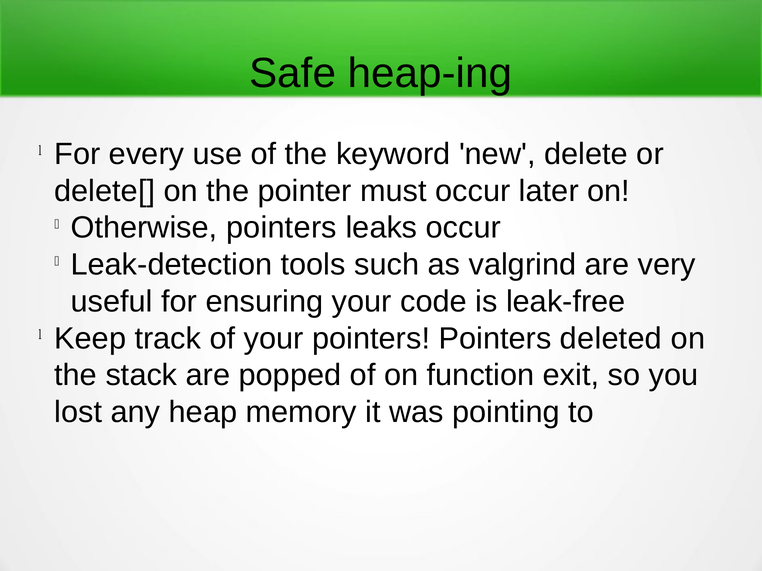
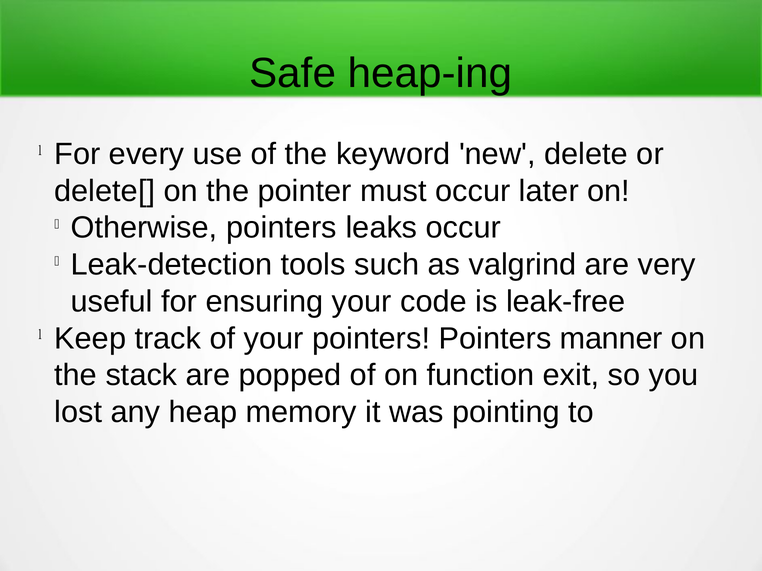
deleted: deleted -> manner (611, 339)
